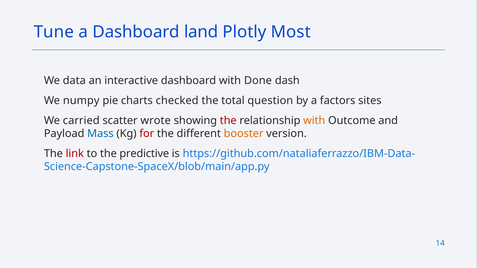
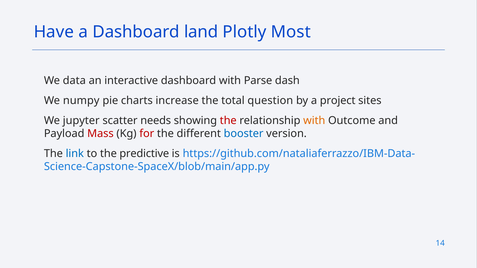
Tune: Tune -> Have (54, 32)
Done: Done -> Parse (258, 81)
checked: checked -> increase (177, 101)
factors: factors -> project (338, 101)
carried: carried -> jupyter (81, 121)
wrote: wrote -> needs (156, 121)
Mass colour: blue -> red (100, 134)
booster colour: orange -> blue (244, 134)
link colour: red -> blue (75, 154)
